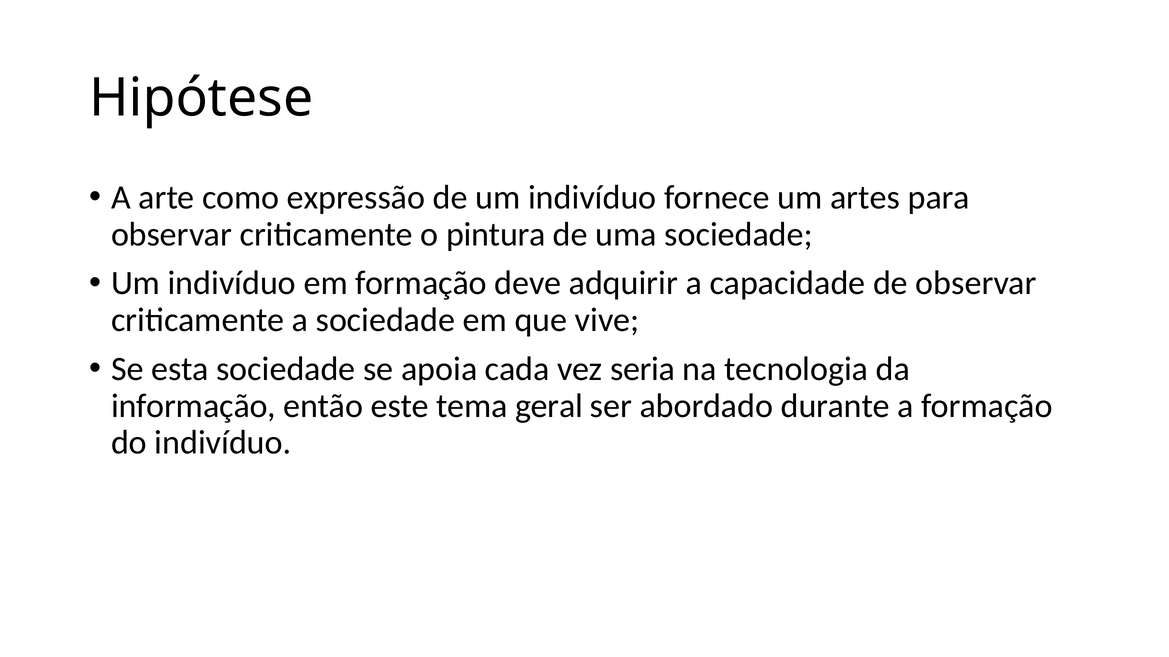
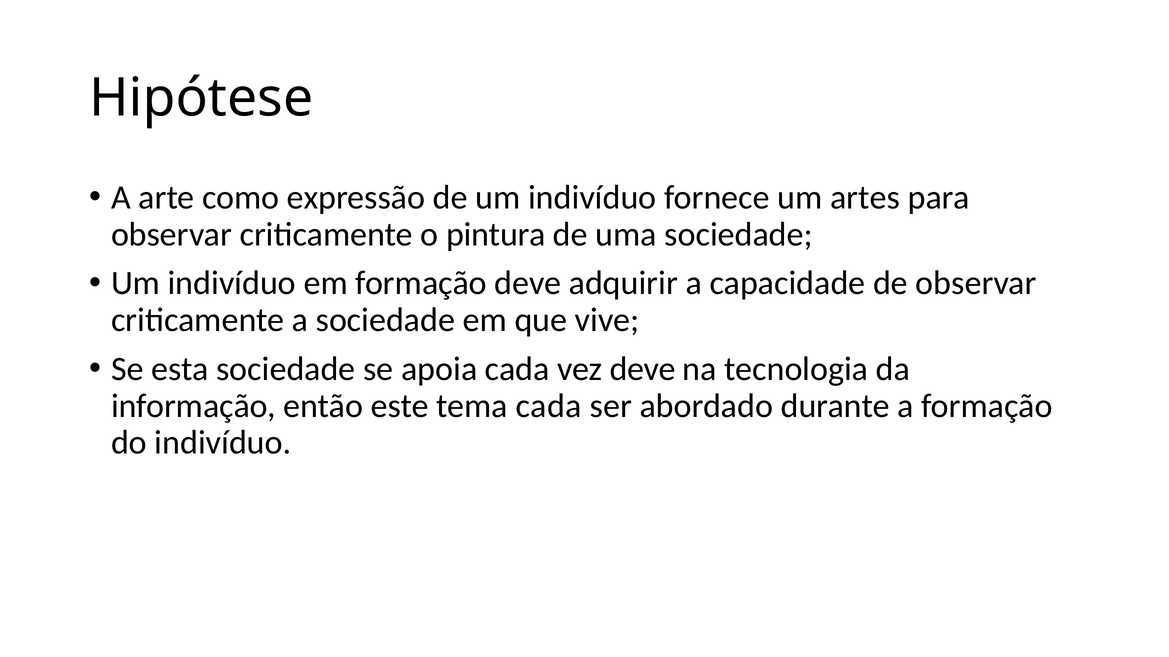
vez seria: seria -> deve (643, 369)
tema geral: geral -> cada (549, 406)
